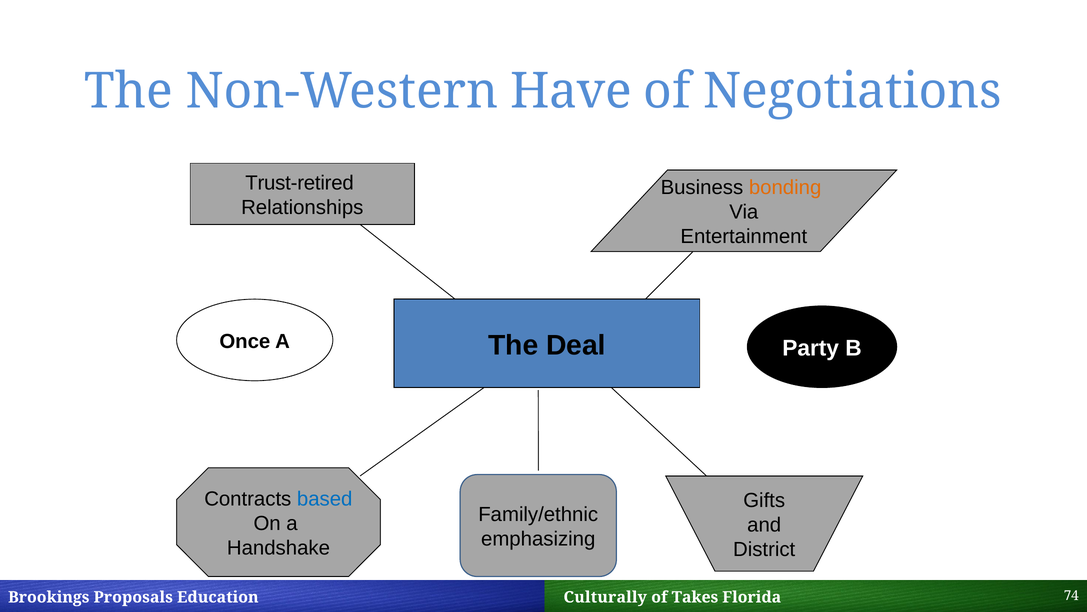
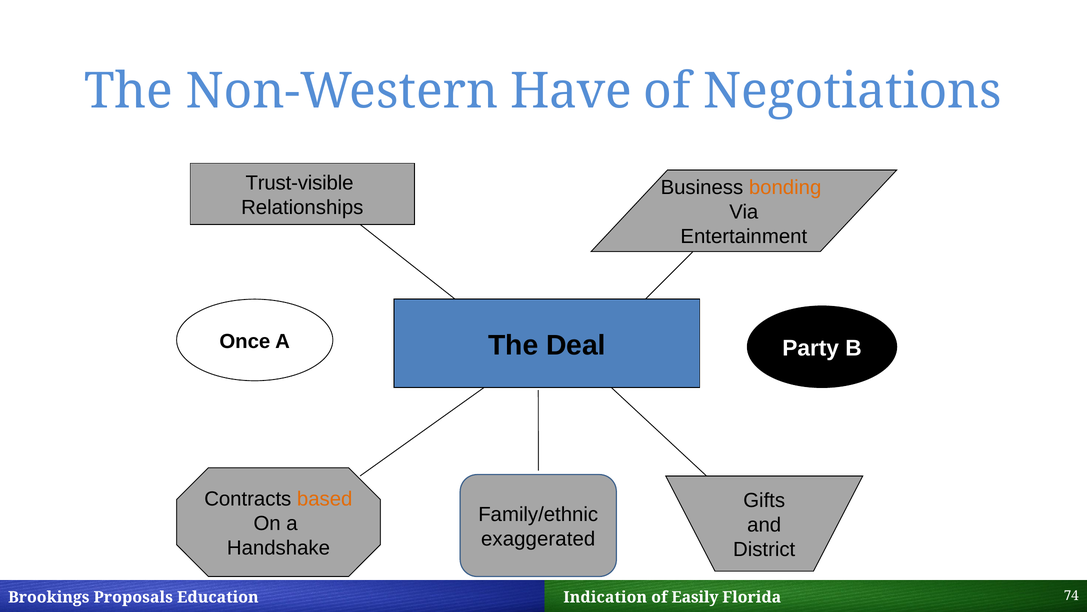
Trust-retired: Trust-retired -> Trust-visible (300, 183)
based colour: blue -> orange (325, 499)
emphasizing: emphasizing -> exaggerated (538, 539)
Culturally: Culturally -> Indication (605, 597)
Takes: Takes -> Easily (695, 597)
